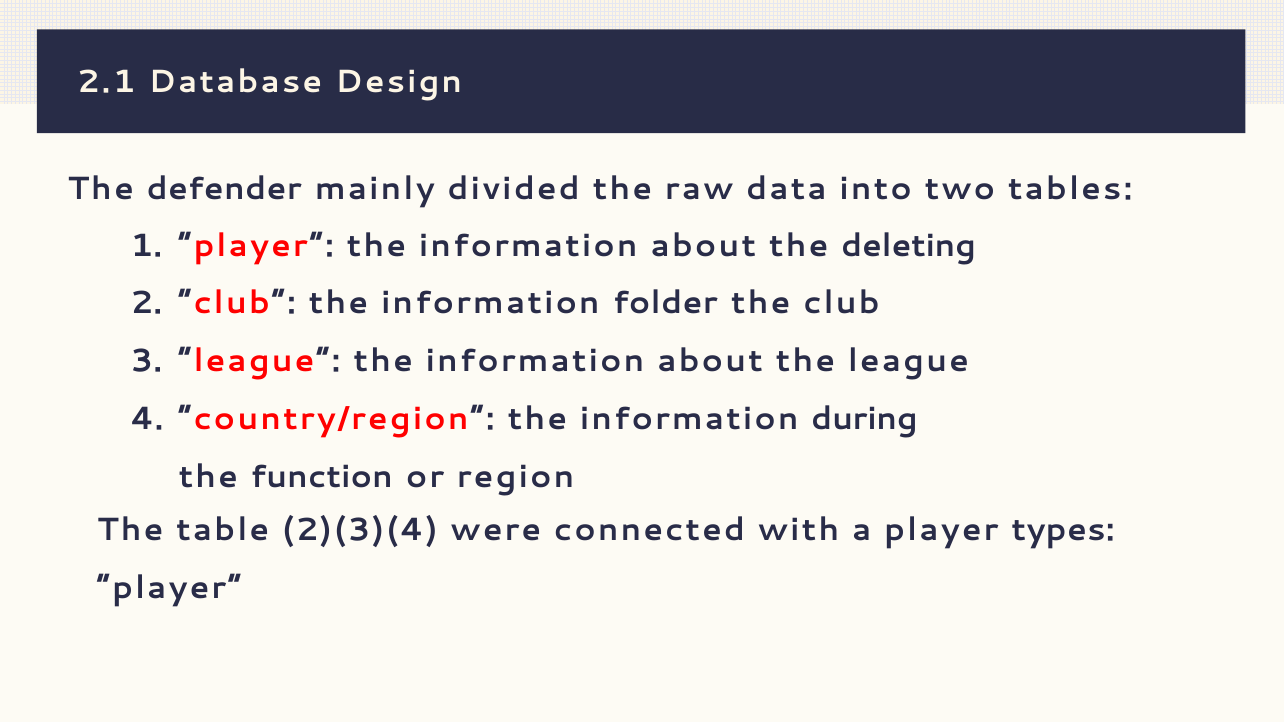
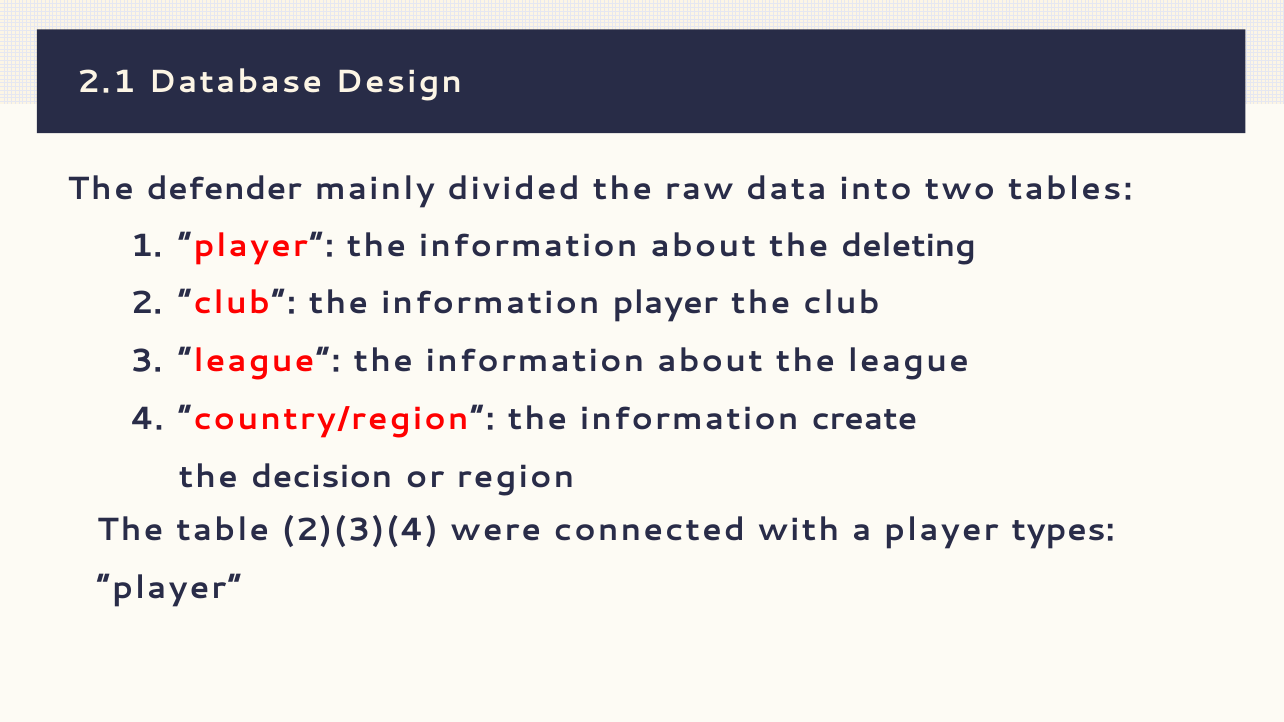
information folder: folder -> player (665, 303)
during: during -> create (864, 419)
function: function -> decision (322, 477)
